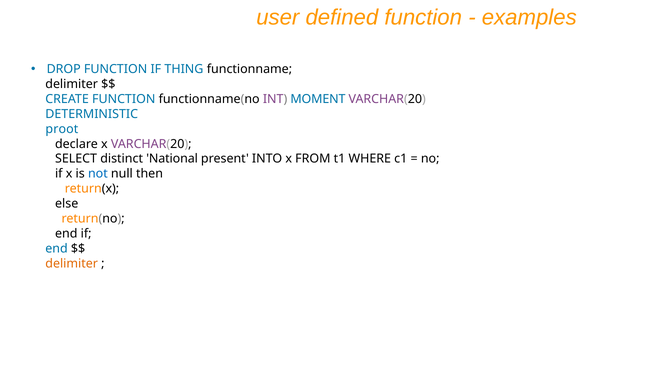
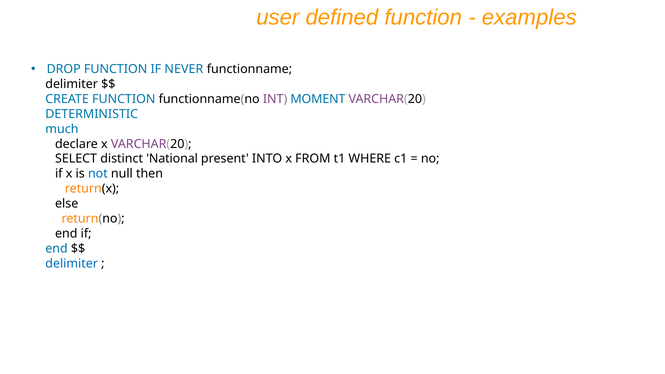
THING: THING -> NEVER (184, 69)
proot: proot -> much (62, 129)
delimiter colour: orange -> blue (72, 264)
